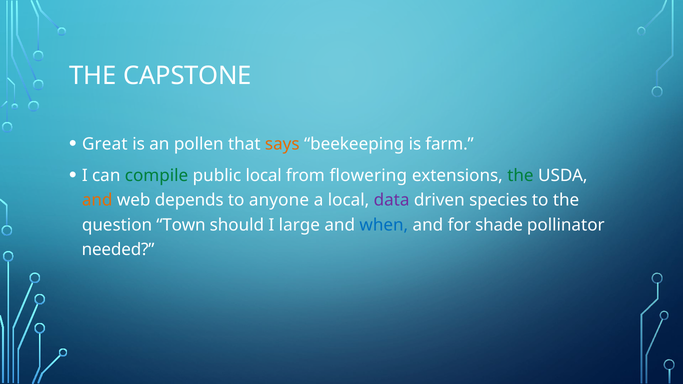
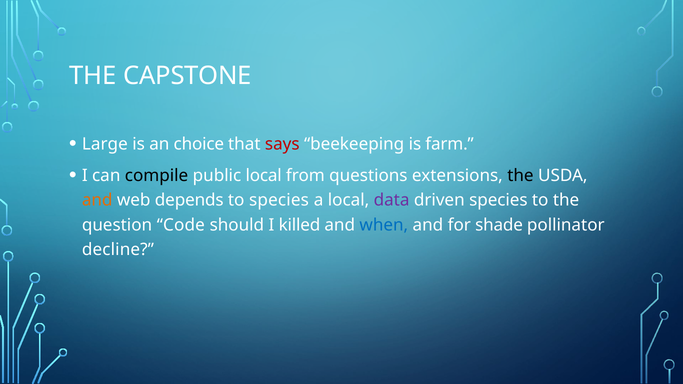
Great: Great -> Large (105, 144)
pollen: pollen -> choice (199, 144)
says colour: orange -> red (282, 144)
compile colour: green -> black (157, 176)
flowering: flowering -> questions (368, 176)
the colour: green -> black (520, 176)
to anyone: anyone -> species (279, 200)
Town: Town -> Code (181, 225)
large: large -> killed (299, 225)
needed: needed -> decline (118, 250)
